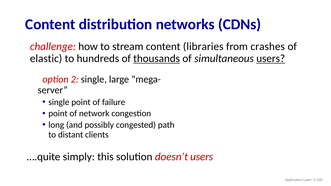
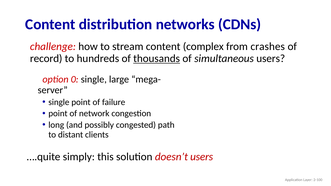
libraries: libraries -> complex (203, 47)
elastic: elastic -> record (46, 59)
users underline: present -> none (271, 59)
2: 2 -> 0 (75, 79)
